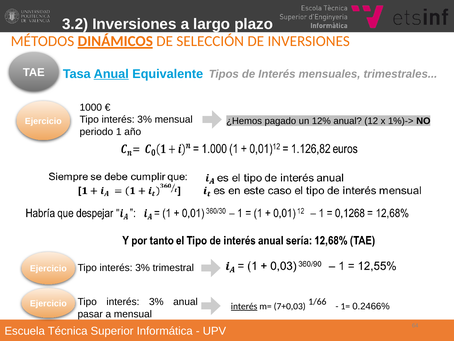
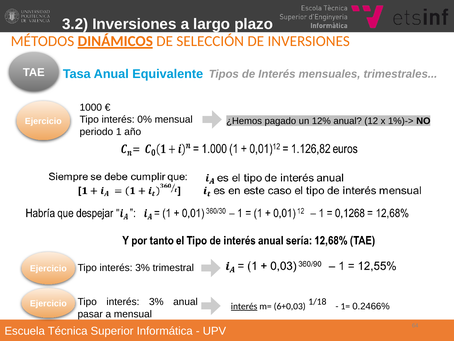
Anual underline: present -> none (111, 74)
3%: 3% -> 0% (145, 119)
1/66: 1/66 -> 1/18 (317, 301)
7+0,03: 7+0,03 -> 6+0,03 (290, 306)
